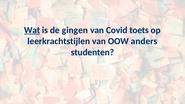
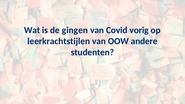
Wat underline: present -> none (32, 30)
toets: toets -> vorig (139, 30)
anders: anders -> andere (144, 41)
